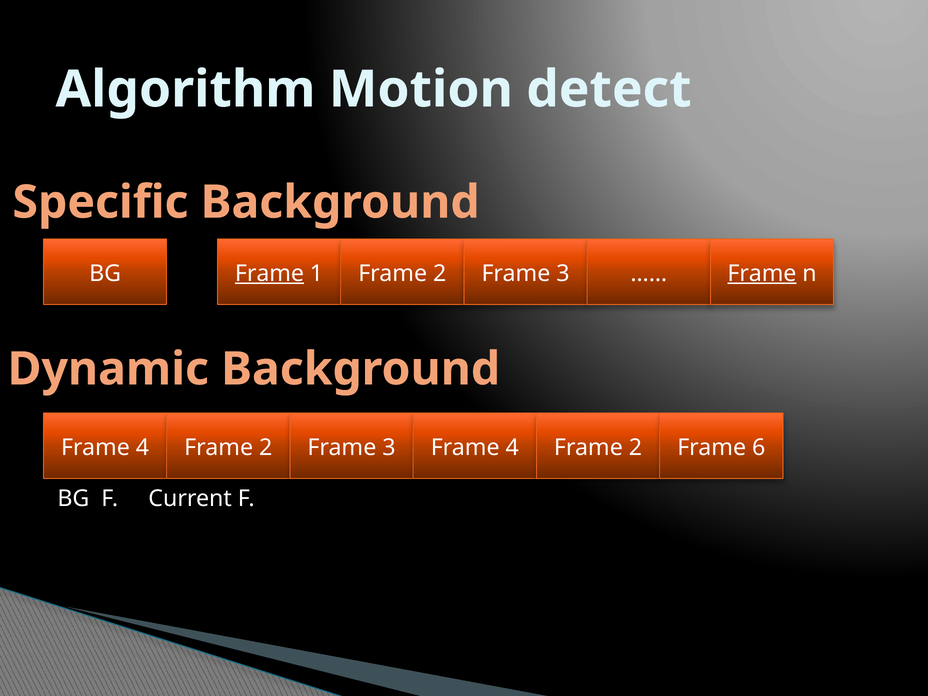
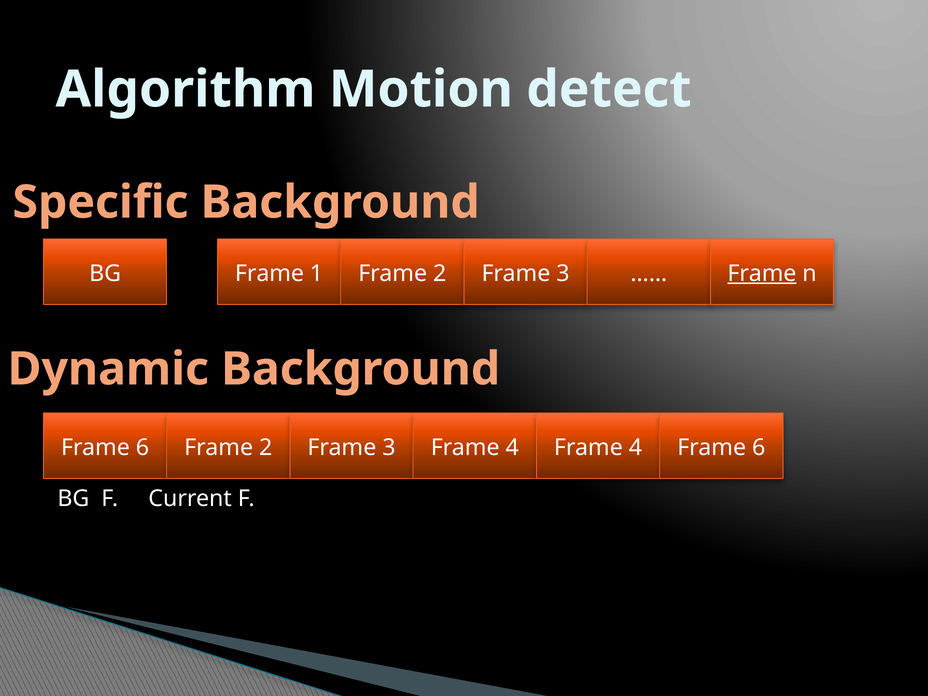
Frame underline: present -> none (269, 273)
4: 4 -> 6 (142, 447)
2: 2 -> 4 (635, 447)
